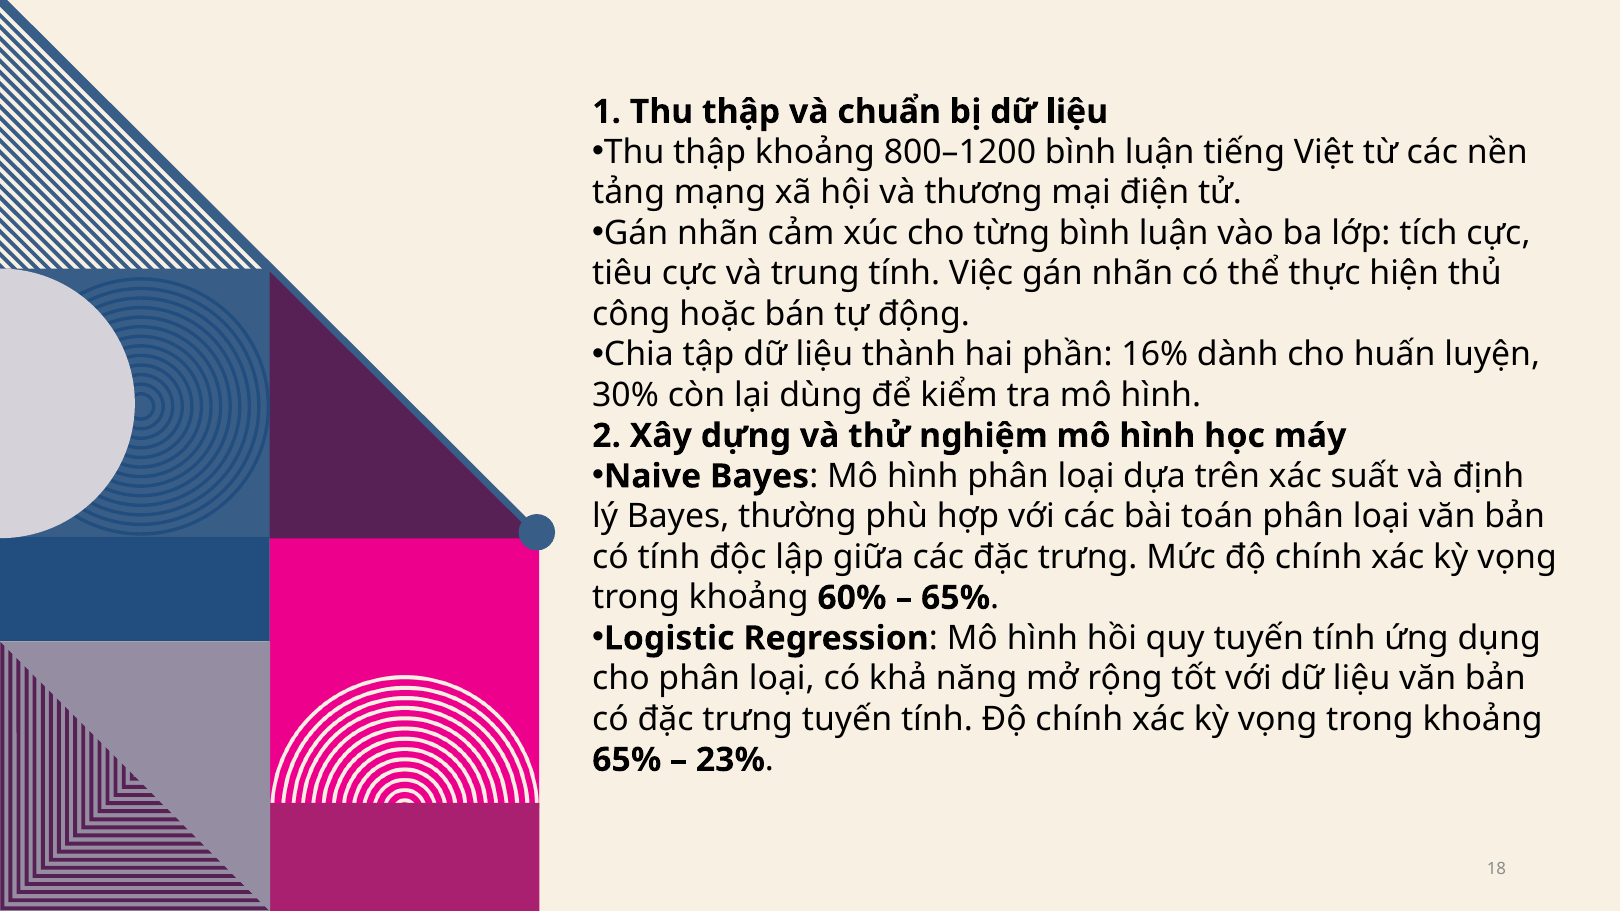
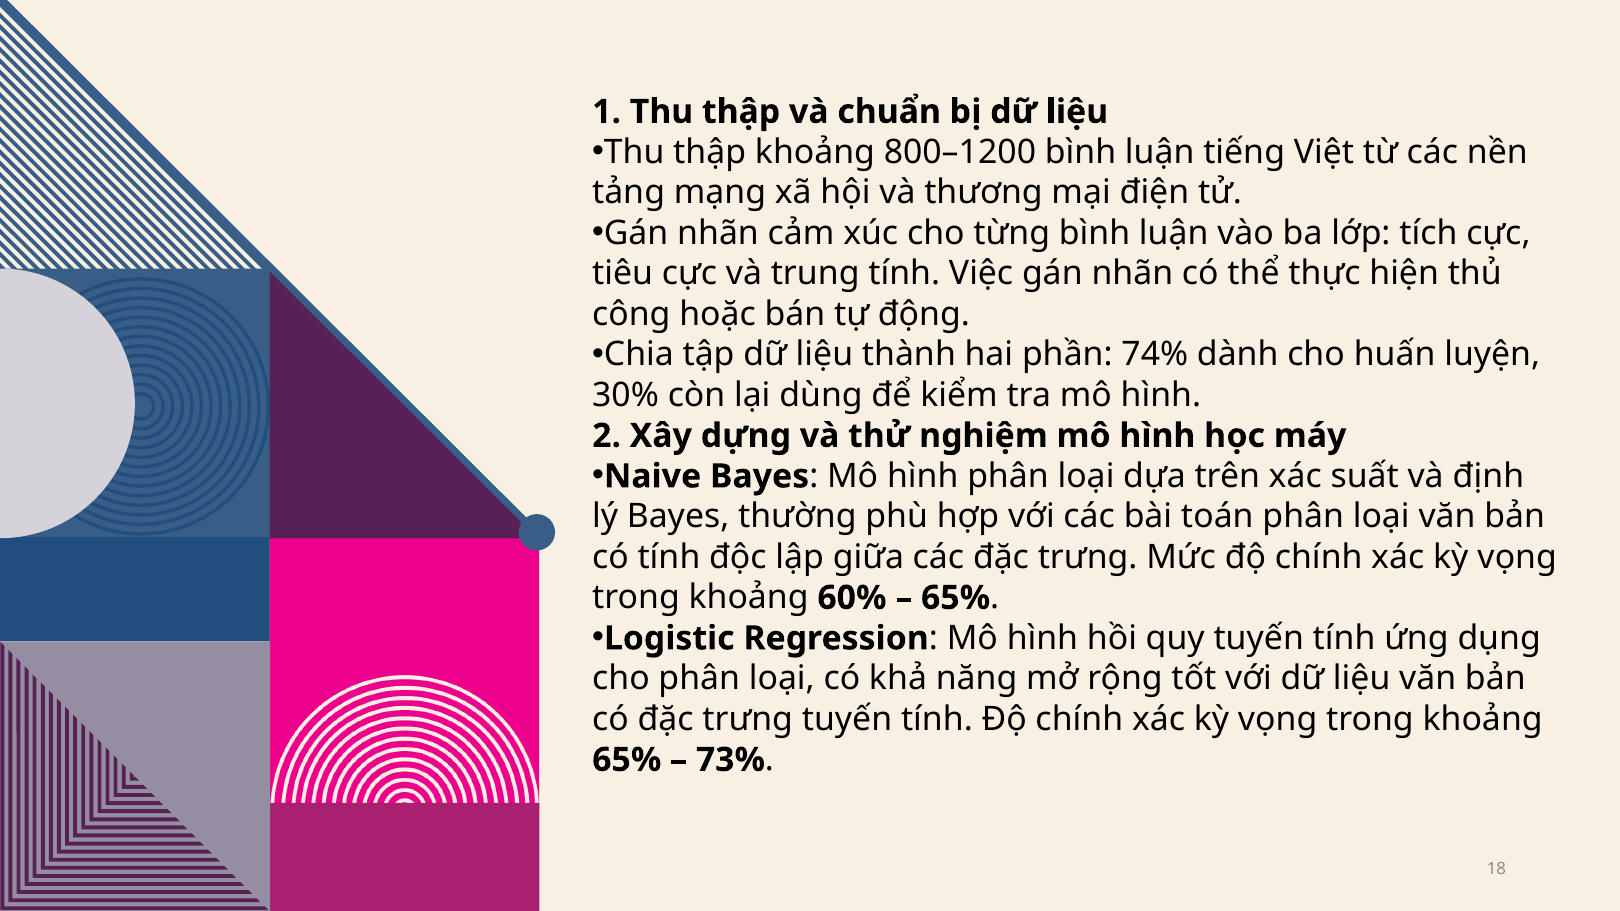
16%: 16% -> 74% (1155, 355)
23%: 23% -> 73% (730, 760)
